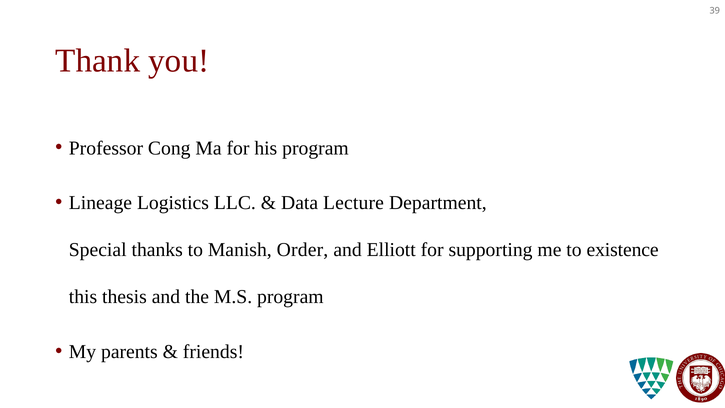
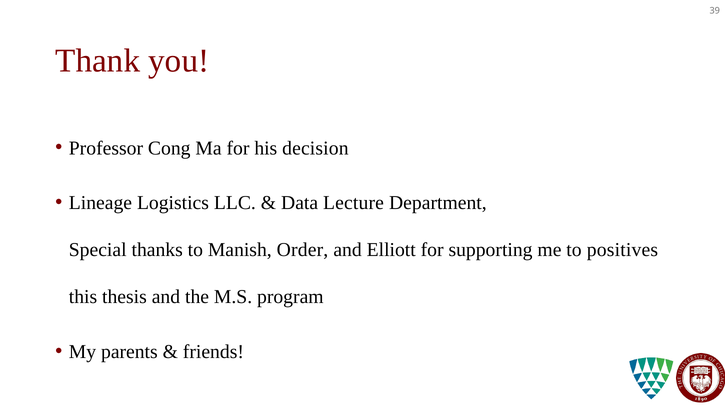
his program: program -> decision (315, 148)
existence: existence -> positives (622, 250)
